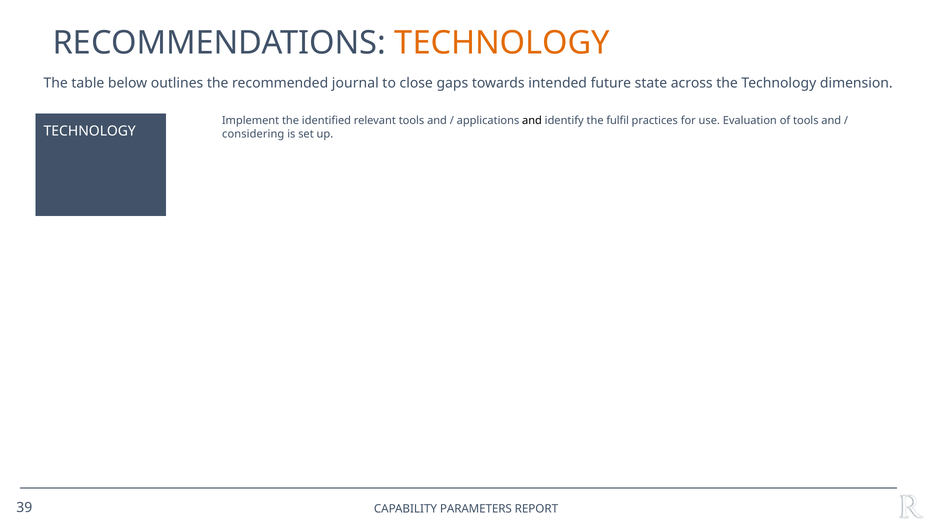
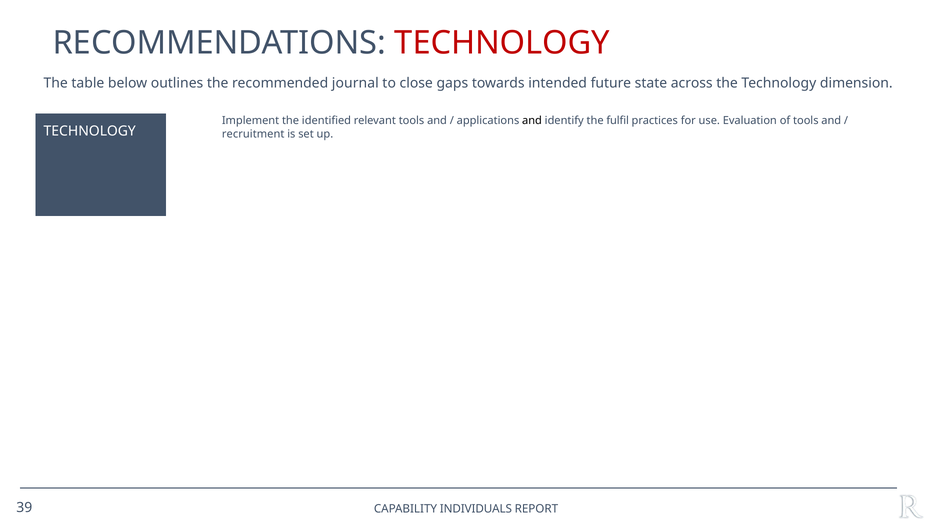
TECHNOLOGY colour: orange -> red (502, 43)
considering: considering -> recruitment (253, 134)
PARAMETERS: PARAMETERS -> INDIVIDUALS (476, 508)
